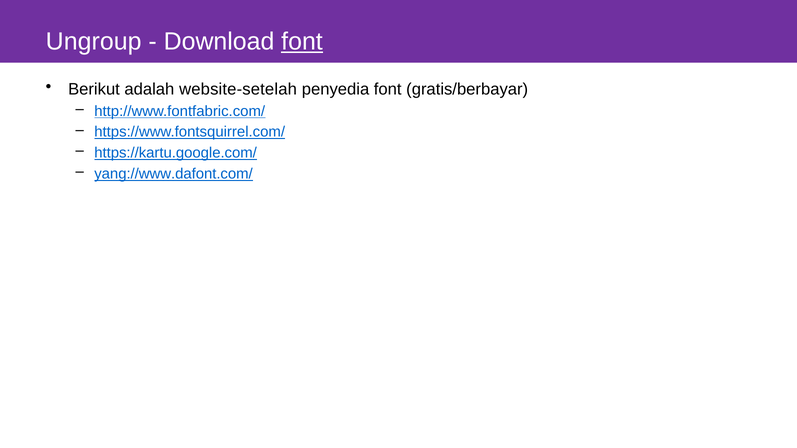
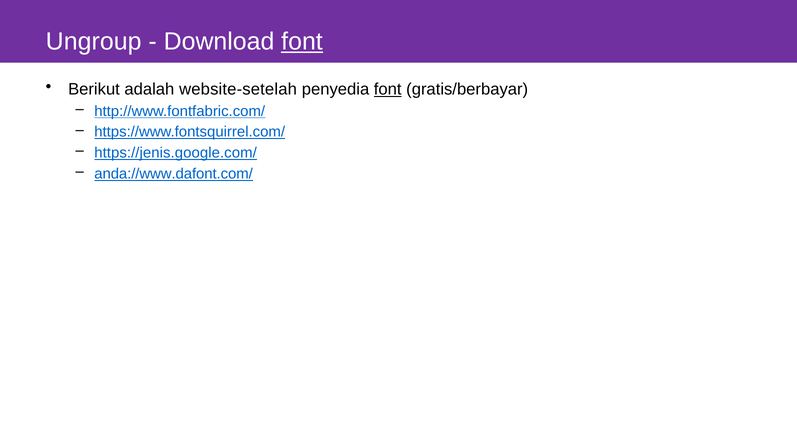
font underline: none -> present (388, 89)
https://kartu.google.com/: https://kartu.google.com/ -> https://jenis.google.com/ (176, 153)
yang://www.dafont.com/: yang://www.dafont.com/ -> anda://www.dafont.com/ (174, 174)
